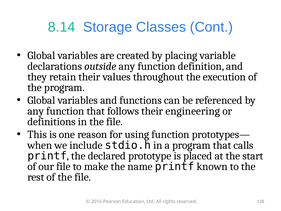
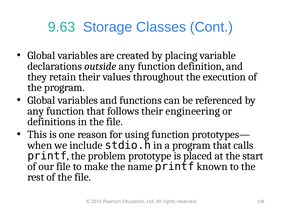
8.14: 8.14 -> 9.63 (62, 27)
declared: declared -> problem (107, 156)
